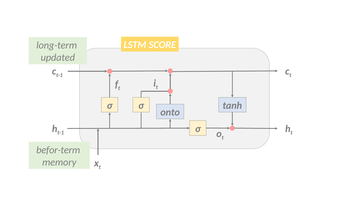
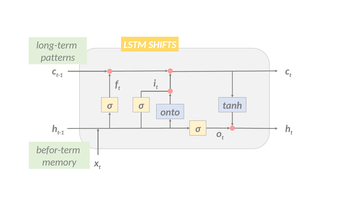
SCORE: SCORE -> SHIFTS (162, 45)
updated: updated -> patterns (58, 57)
